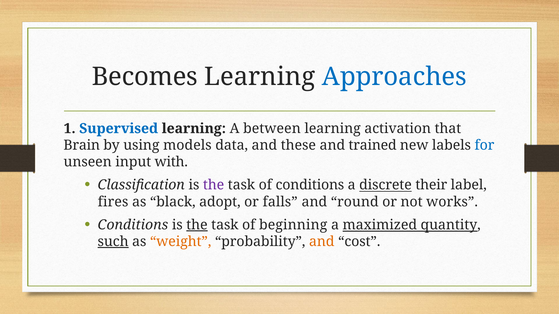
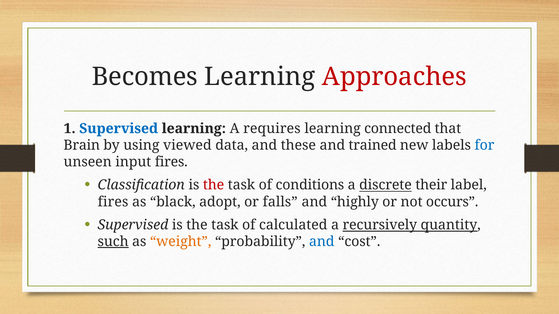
Approaches colour: blue -> red (394, 77)
between: between -> requires (272, 129)
activation: activation -> connected (398, 129)
models: models -> viewed (187, 145)
input with: with -> fires (171, 162)
the colour: purple -> red (214, 185)
round: round -> highly (355, 202)
works: works -> occurs (452, 202)
Conditions: Conditions -> Supervised (133, 225)
the underline: present -> none (197, 225)
beginning: beginning -> calculated (293, 225)
maximized: maximized -> recursively (380, 225)
and colour: orange -> blue (322, 242)
